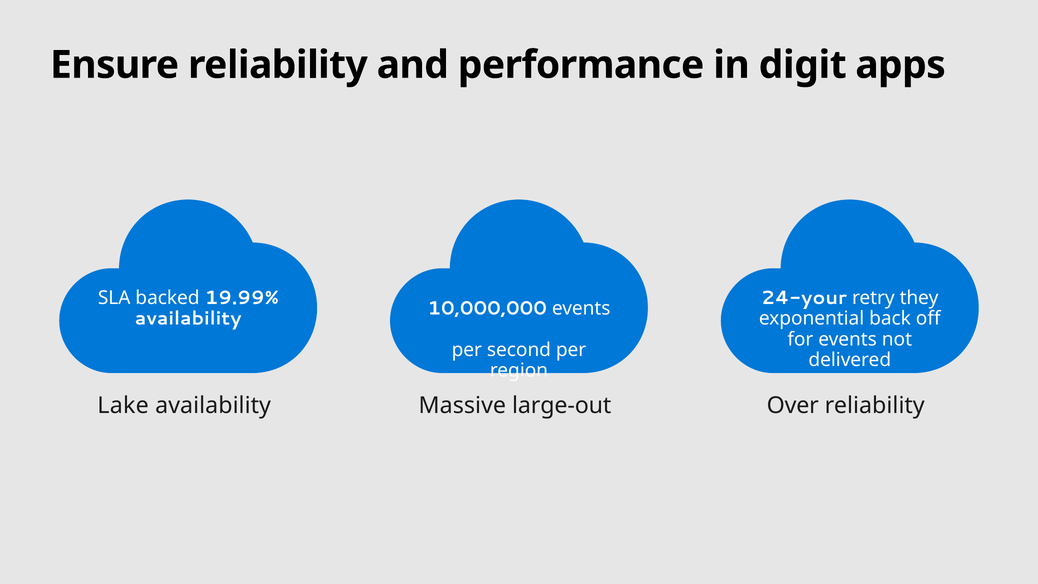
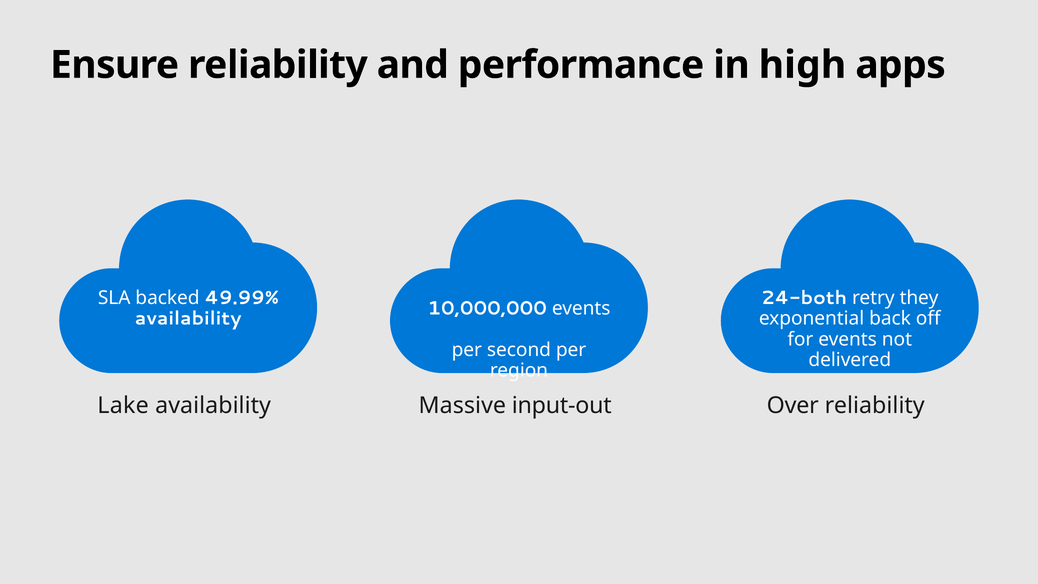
digit: digit -> high (802, 65)
24-your: 24-your -> 24-both (804, 298)
19.99%: 19.99% -> 49.99% (242, 298)
large-out: large-out -> input-out (562, 405)
